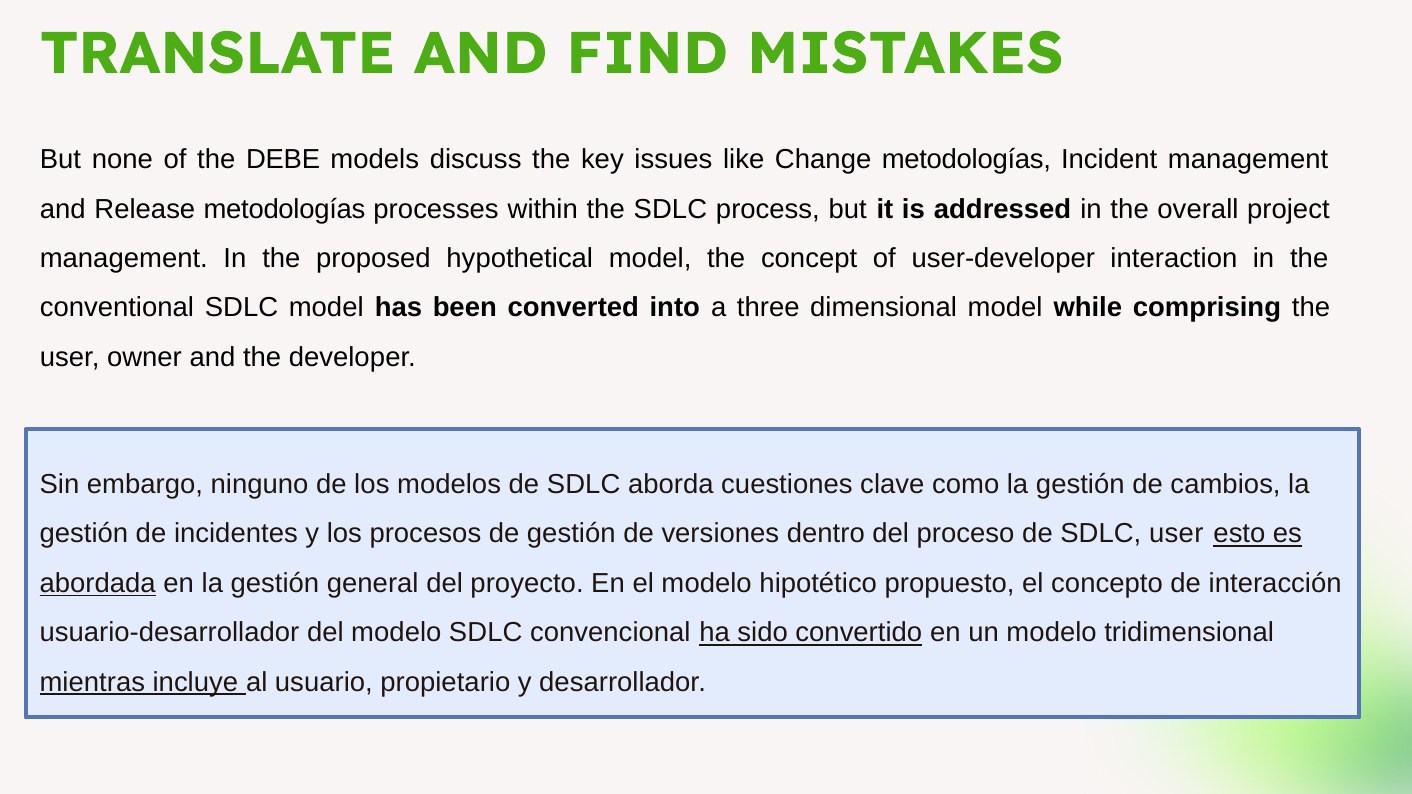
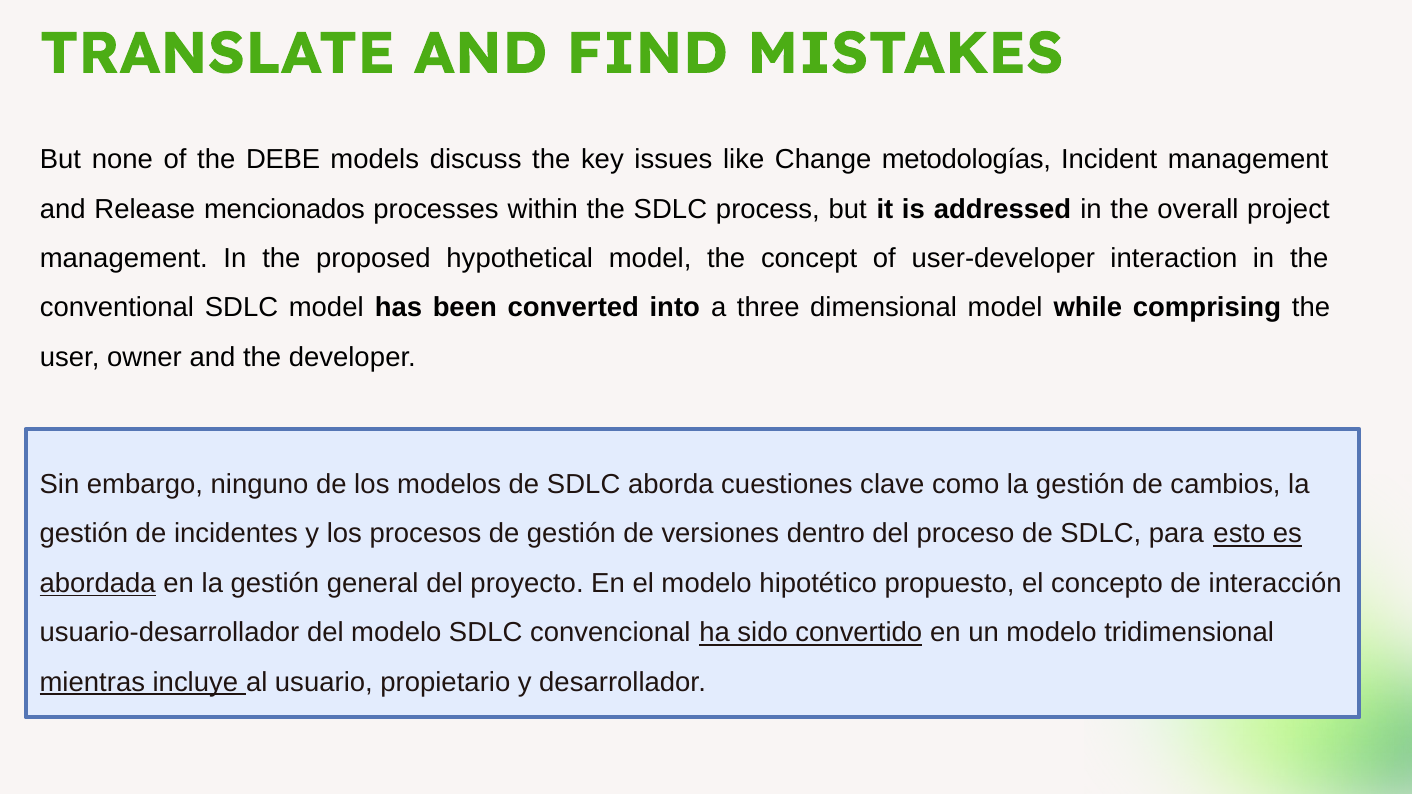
Release metodologías: metodologías -> mencionados (284, 209)
SDLC user: user -> para (1176, 534)
